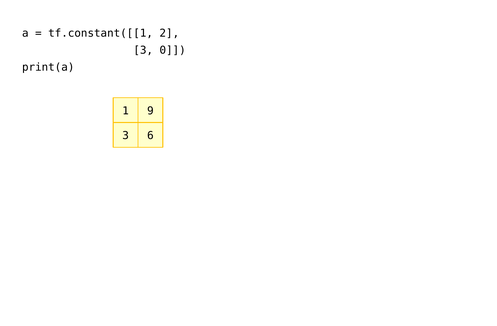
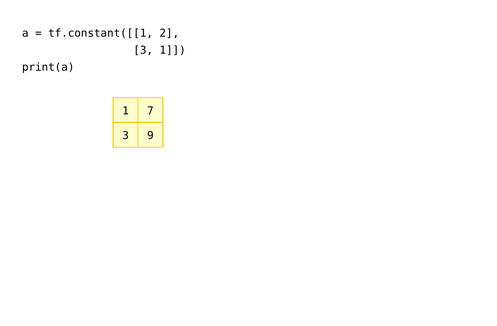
3 0: 0 -> 1 (173, 50)
9: 9 -> 7 (150, 111)
6: 6 -> 9 (150, 136)
